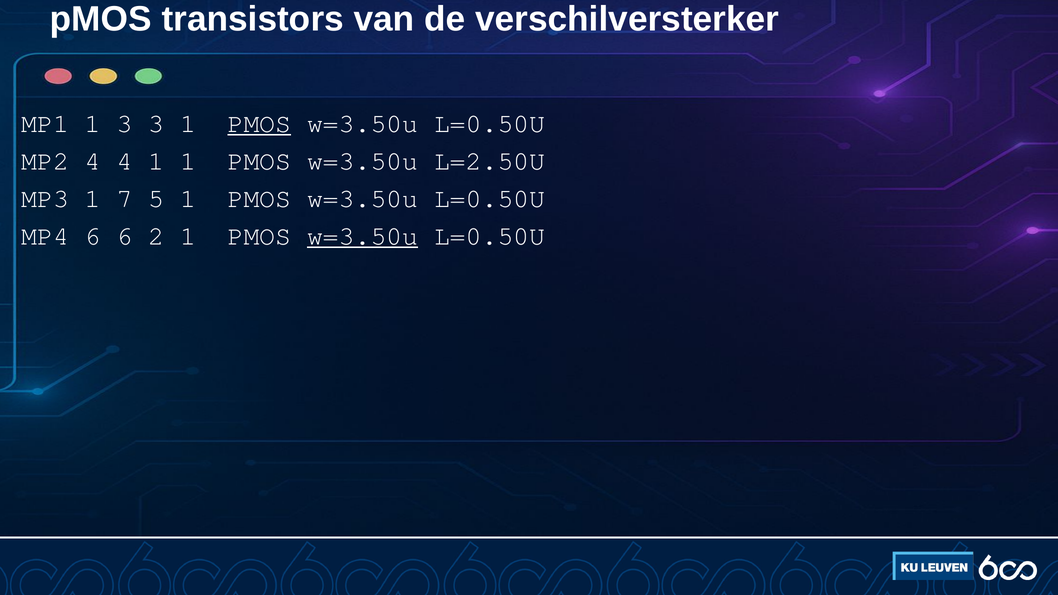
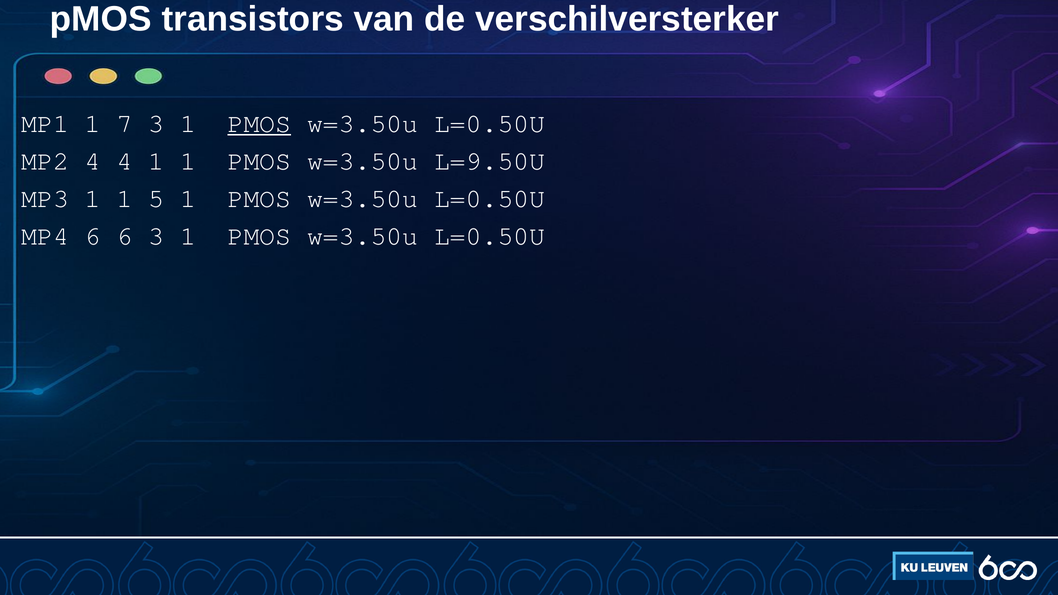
1 3: 3 -> 7 (124, 124)
L=2.50U: L=2.50U -> L=9.50U (490, 161)
MP3 1 7: 7 -> 1 (124, 199)
6 2: 2 -> 3 (156, 236)
w=3.50u underline: present -> none (363, 236)
